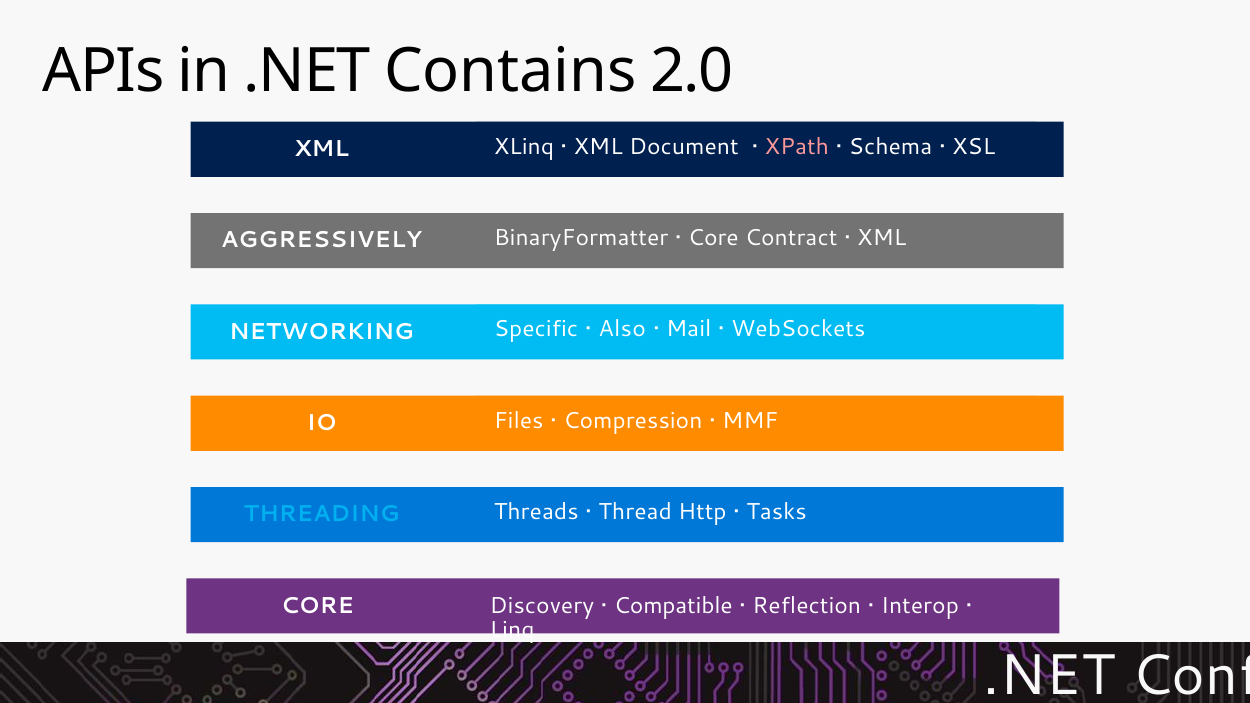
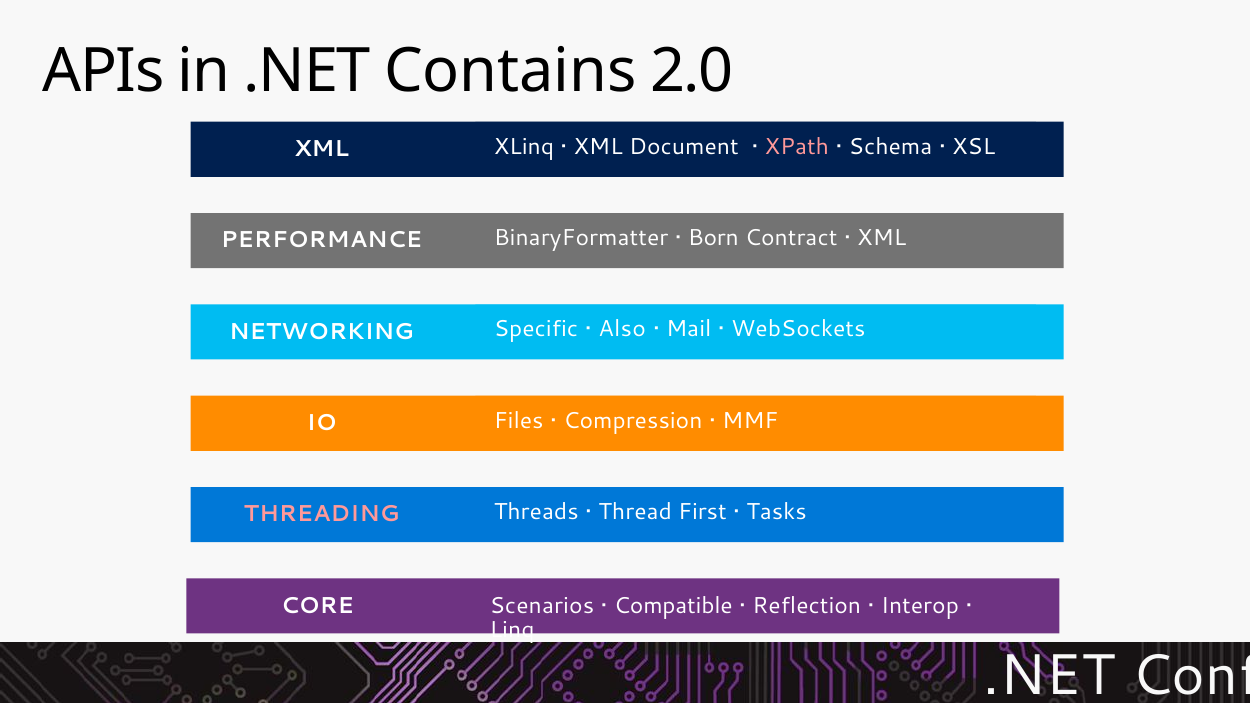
Core: Core -> Born (713, 238)
AGGRESSIVELY: AGGRESSIVELY -> PERFORMANCE (321, 240)
Http: Http -> First (702, 512)
THREADING colour: light blue -> pink (322, 514)
Discovery: Discovery -> Scenarios (542, 606)
